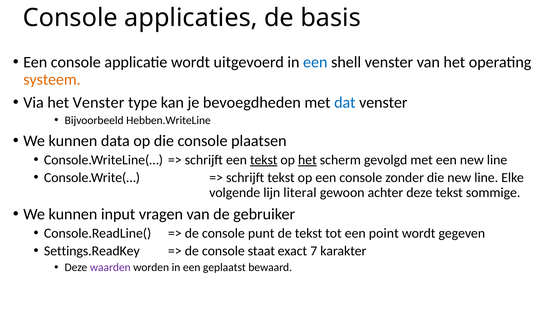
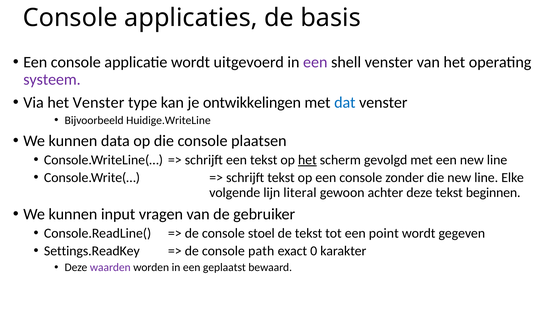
een colour: blue -> purple (315, 62)
systeem colour: orange -> purple (52, 79)
bevoegdheden: bevoegdheden -> ontwikkelingen (252, 102)
Hebben.WriteLine: Hebben.WriteLine -> Huidige.WriteLine (168, 120)
tekst underline: present -> none (264, 160)
sommige: sommige -> beginnen (493, 192)
punt: punt -> stoel (261, 233)
staat: staat -> path (261, 251)
7: 7 -> 0 (314, 251)
